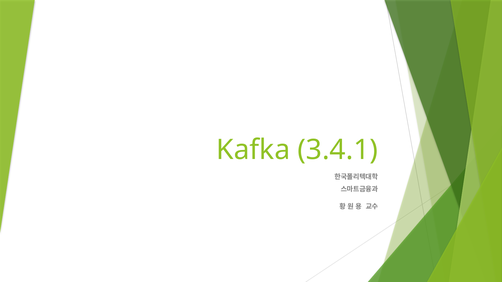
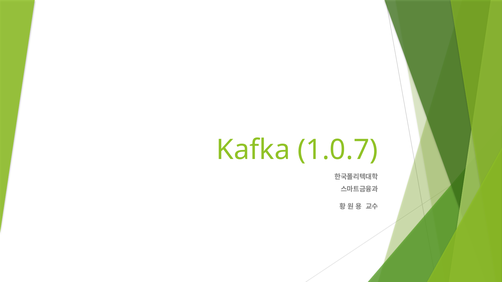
3.4.1: 3.4.1 -> 1.0.7 (338, 150)
